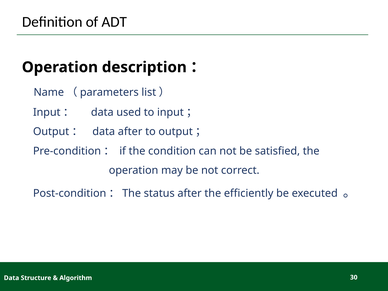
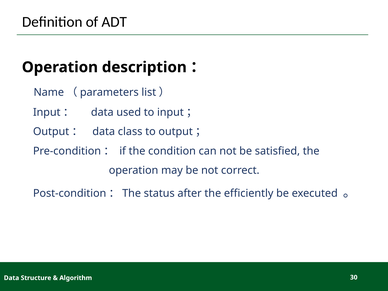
data after: after -> class (130, 132)
